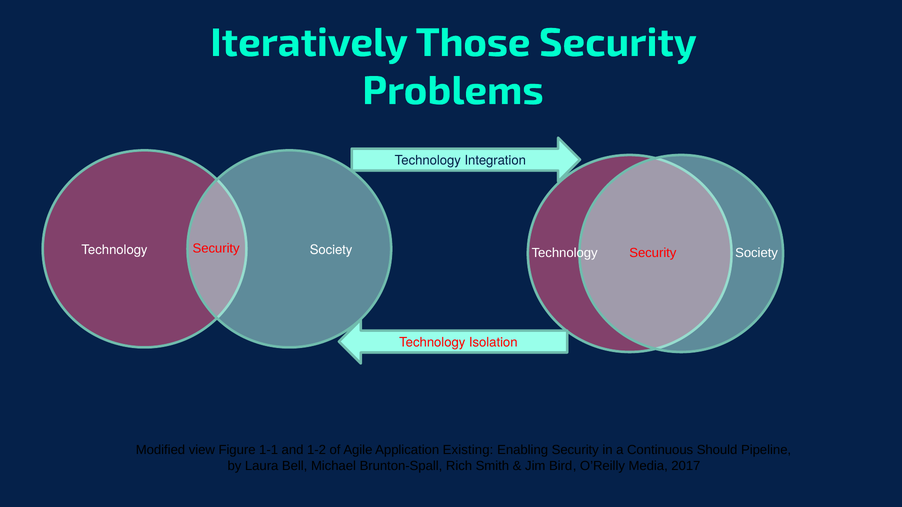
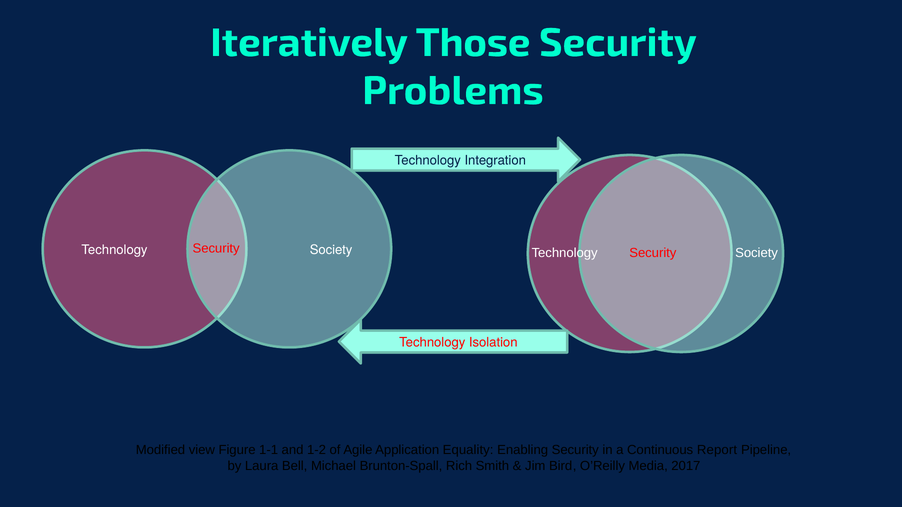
Existing: Existing -> Equality (468, 450)
Should: Should -> Report (717, 450)
